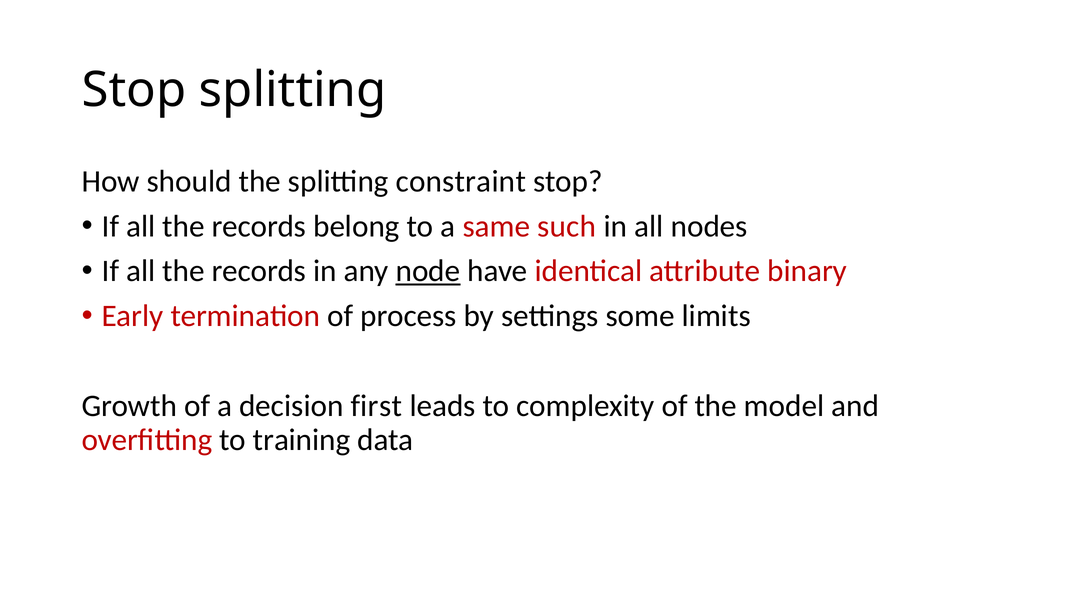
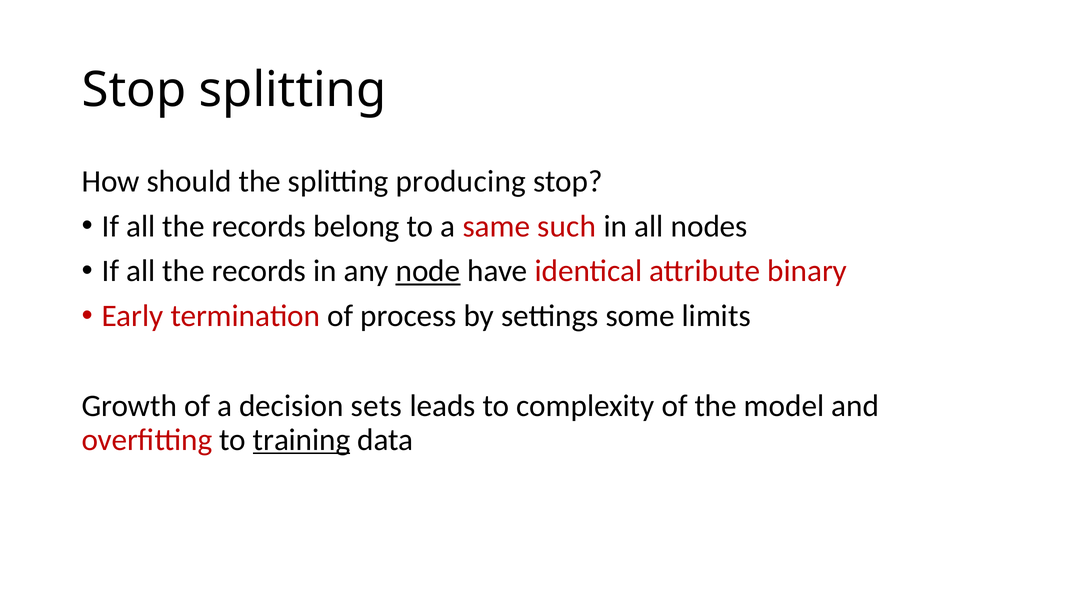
constraint: constraint -> producing (461, 181)
first: first -> sets (376, 406)
training underline: none -> present (302, 439)
